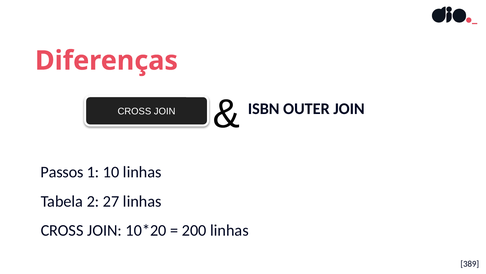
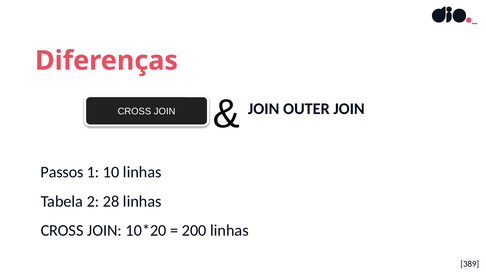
ISBN: ISBN -> JOIN (264, 109)
27: 27 -> 28 (111, 201)
